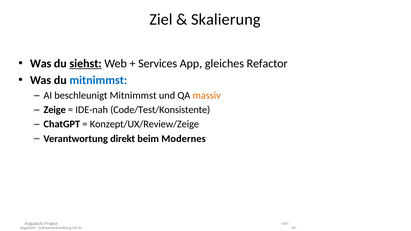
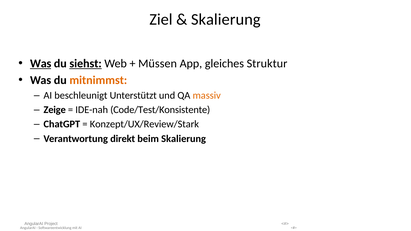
Was underline: none -> present (41, 64)
Services: Services -> Müssen (158, 64)
Refactor: Refactor -> Struktur (267, 64)
mitnimmst colour: blue -> orange (98, 80)
beschleunigt Mitnimmst: Mitnimmst -> Unterstützt (133, 96)
Konzept/UX/Review/Zeige: Konzept/UX/Review/Zeige -> Konzept/UX/Review/Stark (144, 124)
beim Modernes: Modernes -> Skalierung (184, 139)
